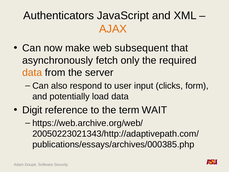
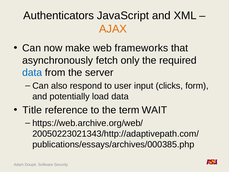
subsequent: subsequent -> frameworks (141, 48)
data colour: orange -> blue (32, 72)
Digit: Digit -> Title (32, 110)
